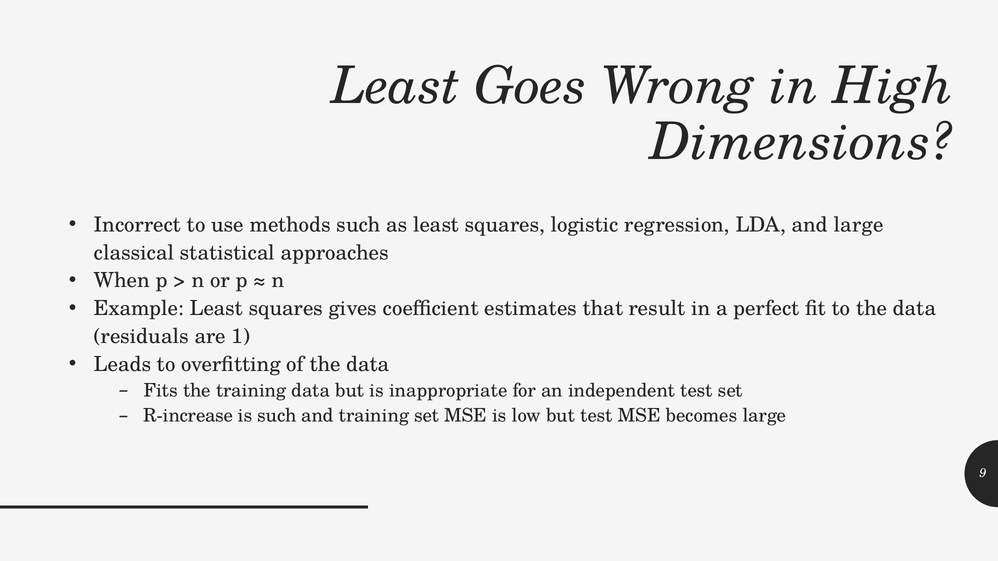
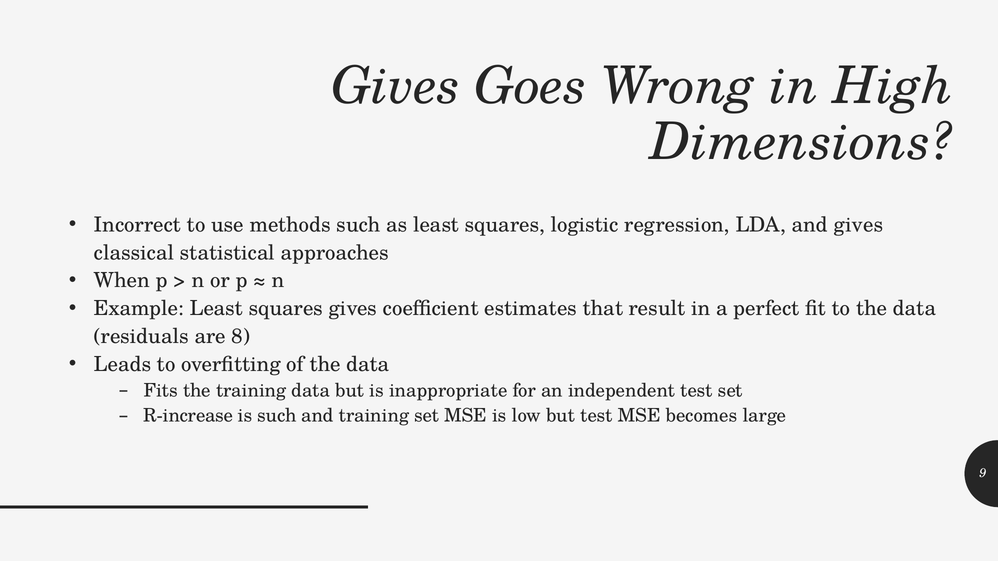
Least: Least -> Gives (396, 86)
and large: large -> gives (859, 225)
1: 1 -> 8 (241, 337)
